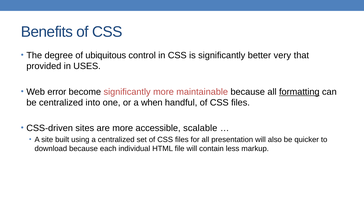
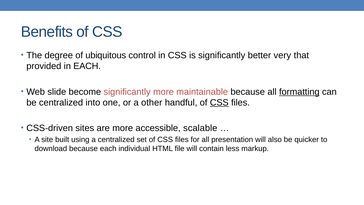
in USES: USES -> EACH (87, 66)
error: error -> slide (57, 92)
when: when -> other (152, 103)
CSS underline: none -> present (219, 103)
